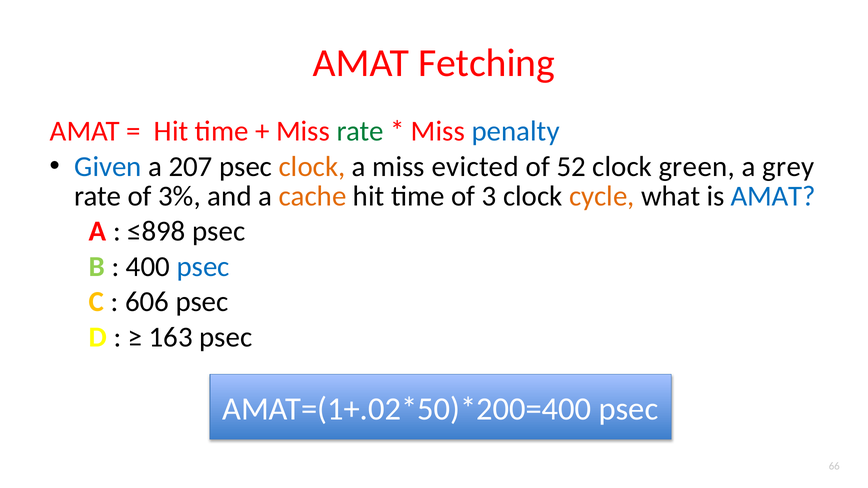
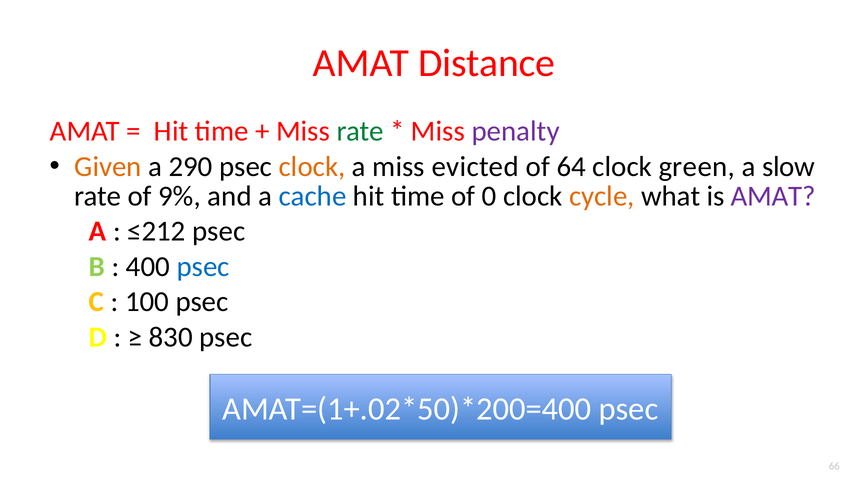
Fetching: Fetching -> Distance (487, 63)
penalty colour: blue -> purple (516, 131)
Given colour: blue -> orange (108, 167)
207: 207 -> 290 (191, 167)
52: 52 -> 64 (571, 167)
grey: grey -> slow (789, 167)
3%: 3% -> 9% (180, 196)
cache colour: orange -> blue (313, 196)
3: 3 -> 0 (489, 196)
AMAT colour: blue -> purple (773, 196)
≤898: ≤898 -> ≤212 (156, 231)
606: 606 -> 100 (147, 302)
163: 163 -> 830 (171, 337)
